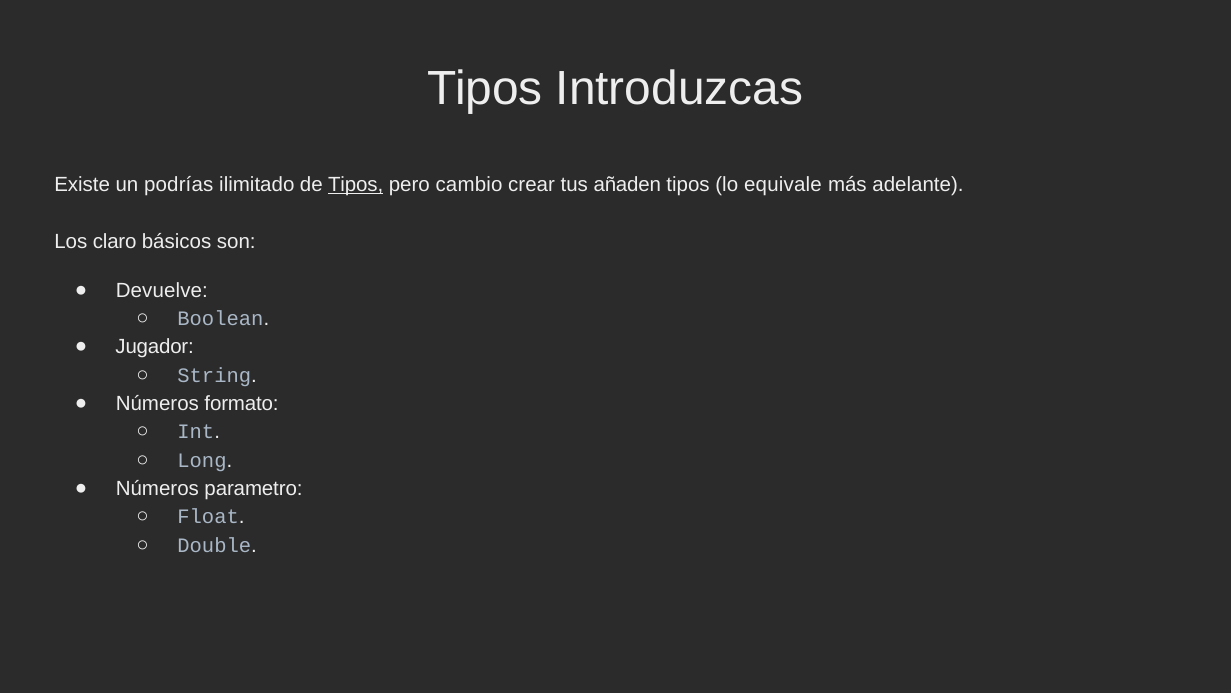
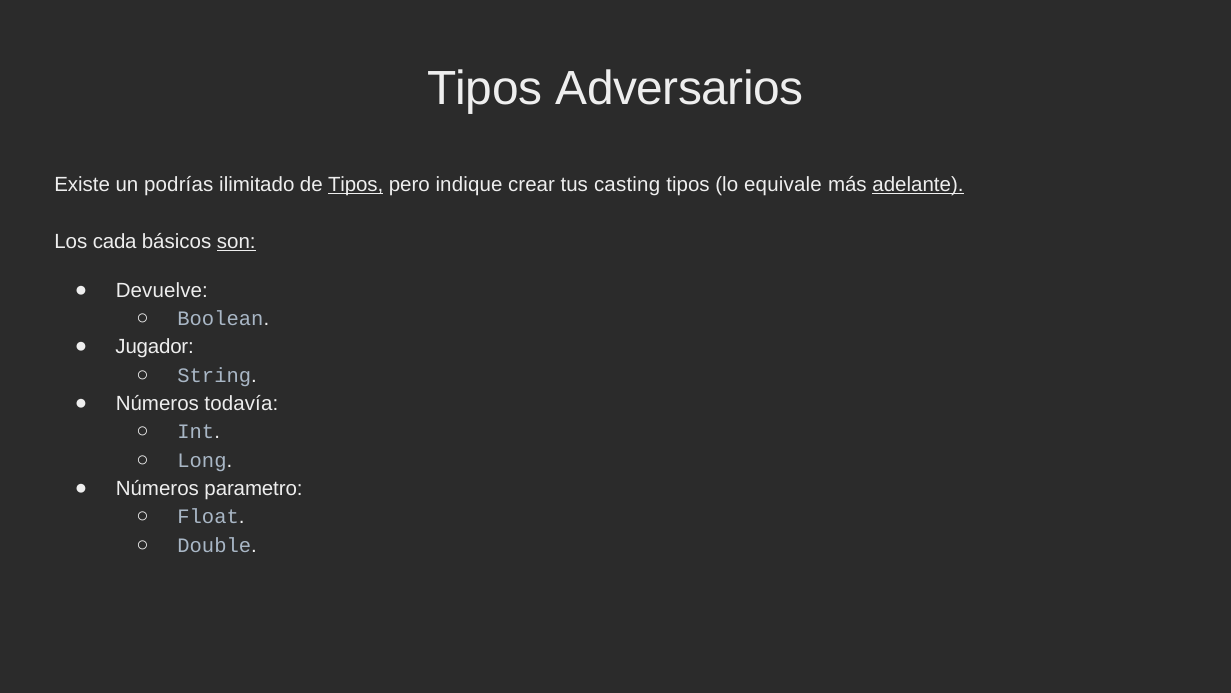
Introduzcas: Introduzcas -> Adversarios (680, 89)
cambio: cambio -> indique (469, 185)
añaden: añaden -> casting (627, 185)
adelante underline: none -> present (918, 185)
claro: claro -> cada (115, 241)
son underline: none -> present (236, 241)
formato: formato -> todavía (241, 403)
